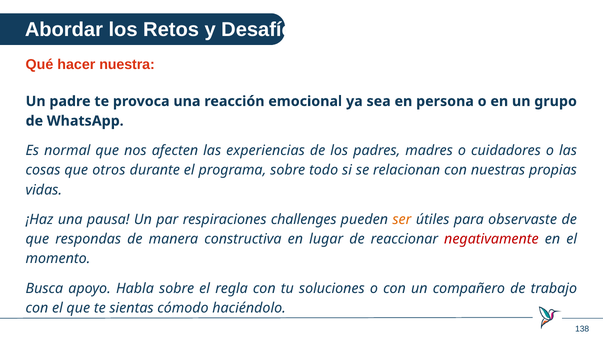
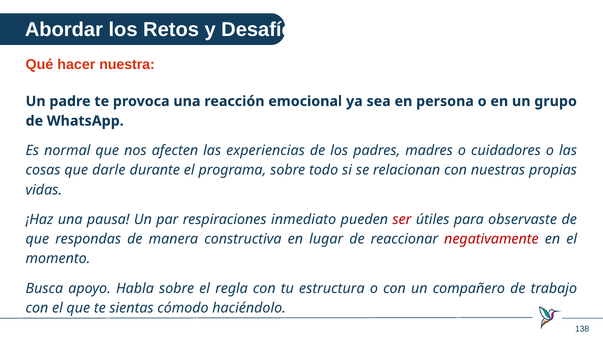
otros: otros -> darle (109, 170)
challenges: challenges -> inmediato (304, 220)
ser colour: orange -> red (402, 220)
soluciones: soluciones -> estructura (332, 289)
